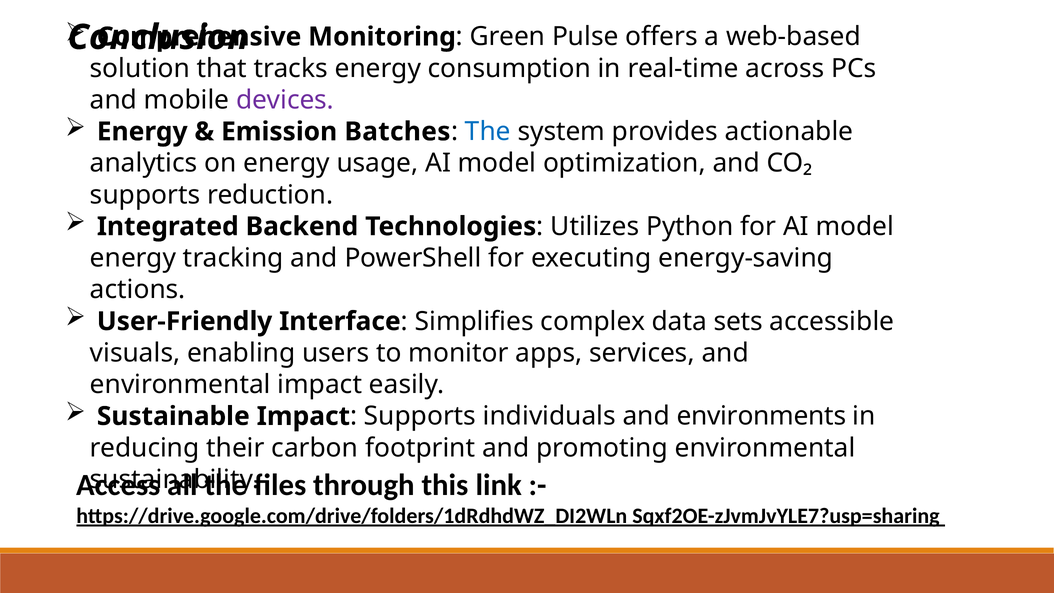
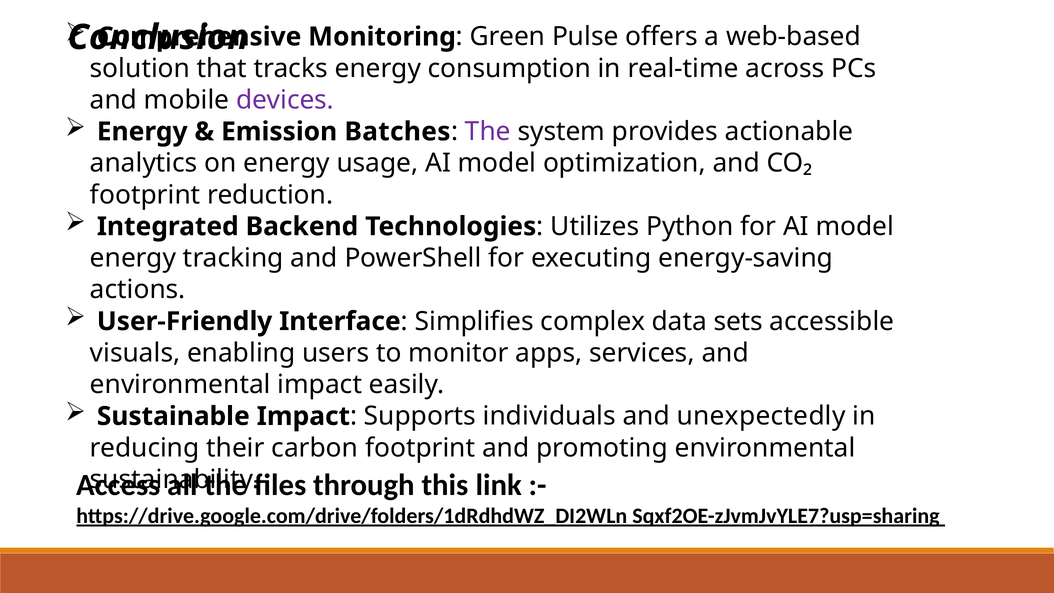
The colour: blue -> purple (488, 132)
supports: supports -> footprint (145, 195)
environments: environments -> unexpectedly (761, 416)
